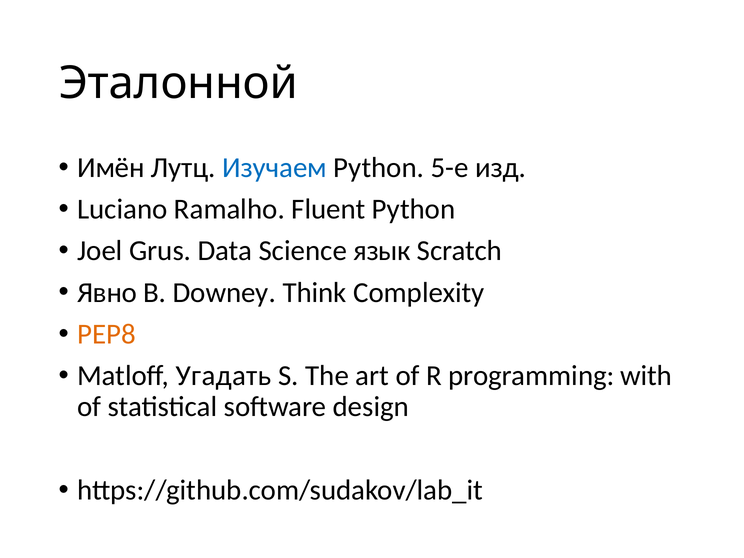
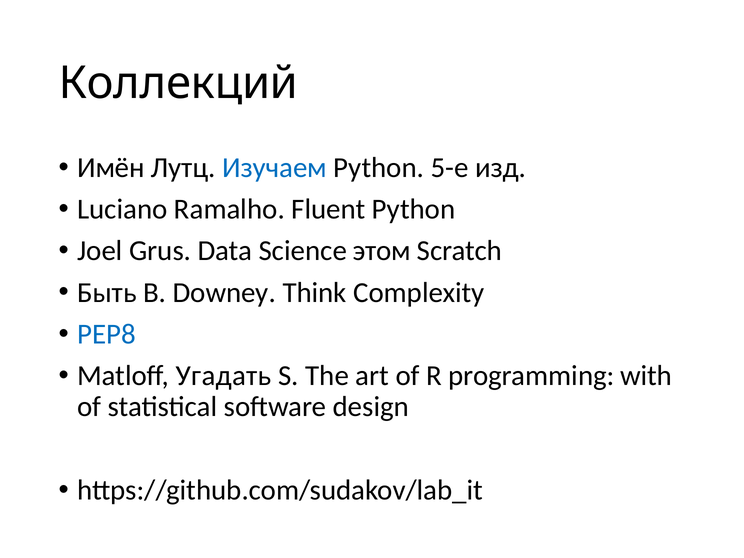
Эталонной: Эталонной -> Коллекций (178, 83)
язык: язык -> этом (382, 251)
Явно: Явно -> Быть (107, 293)
PEP8 colour: orange -> blue (106, 334)
